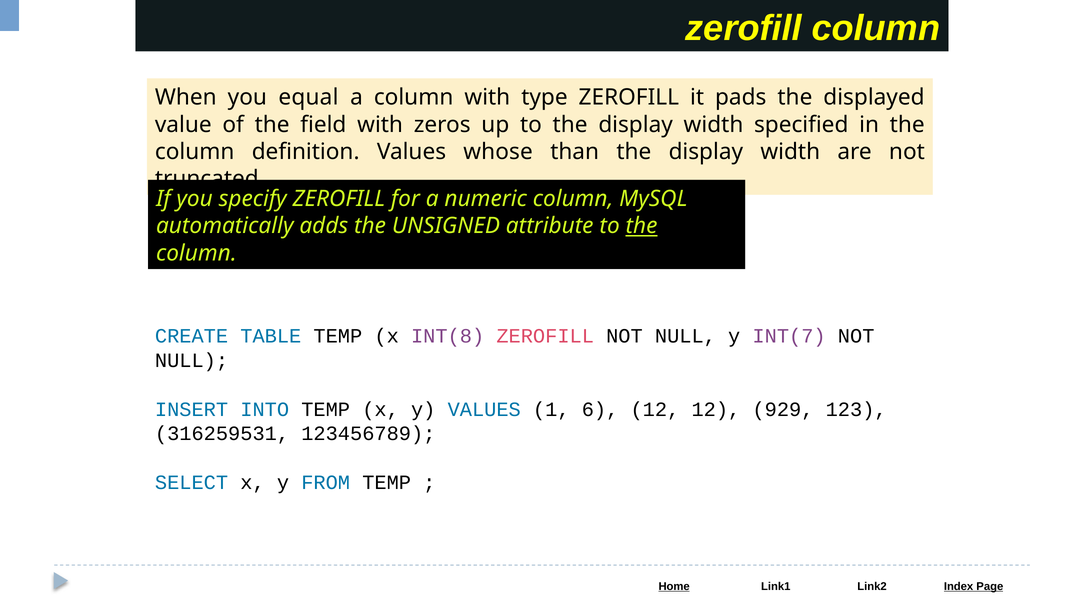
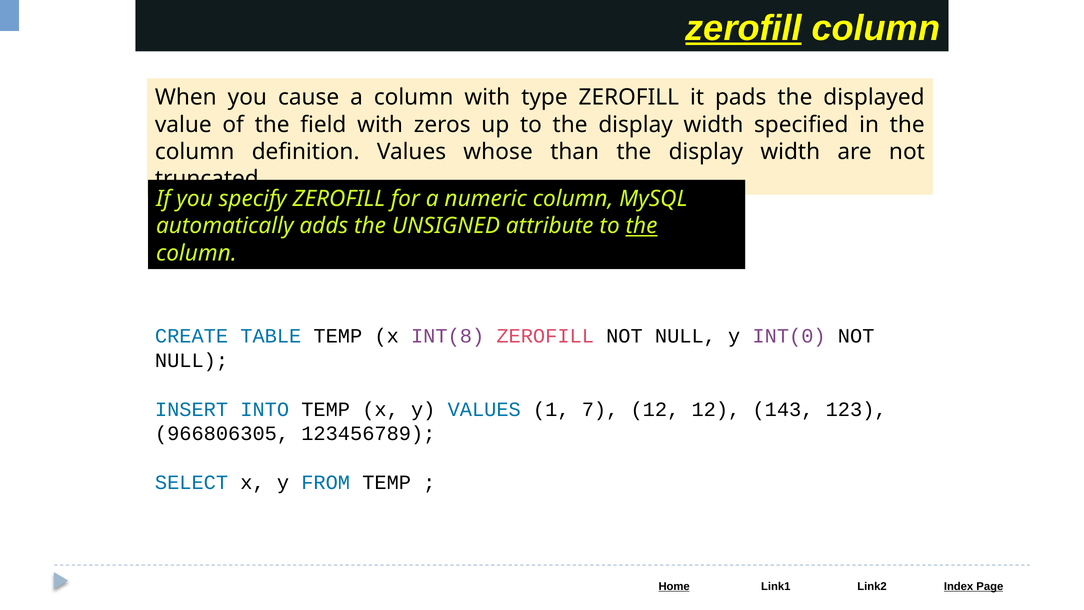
zerofill underline: none -> present (744, 28)
equal: equal -> cause (309, 97)
INT(7: INT(7 -> INT(0 (789, 336)
6: 6 -> 7 (600, 409)
929: 929 -> 143 (783, 409)
316259531: 316259531 -> 966806305 (222, 434)
